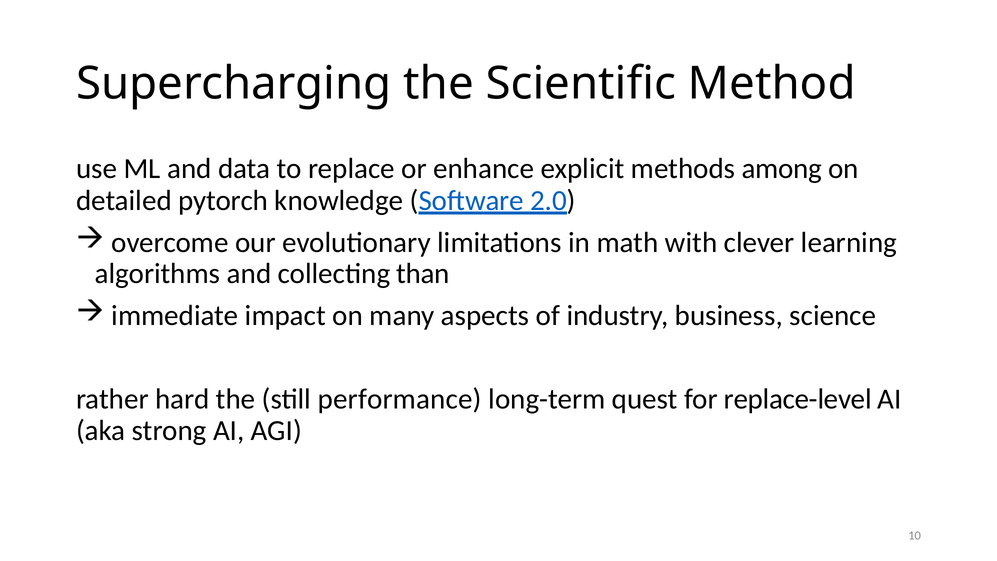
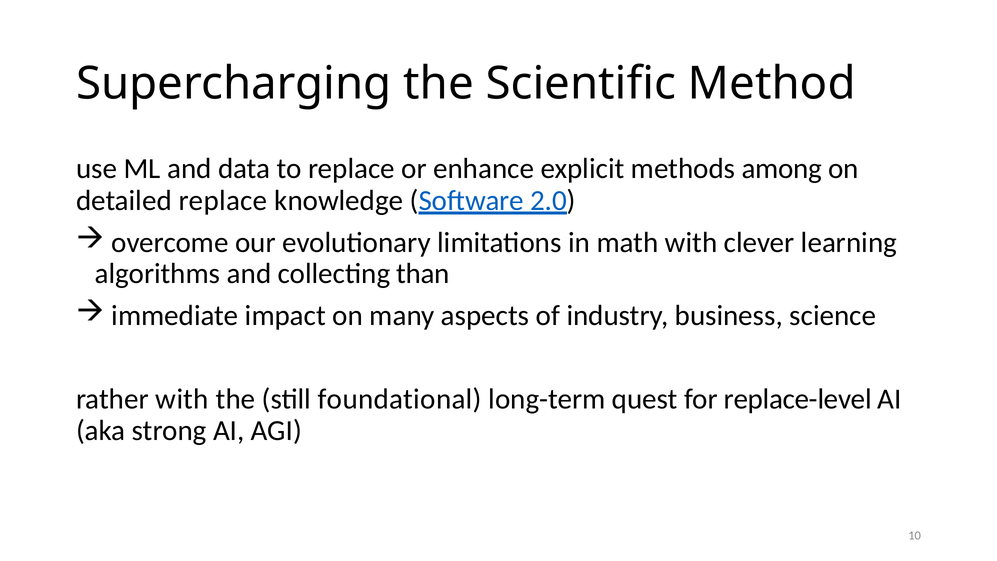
detailed pytorch: pytorch -> replace (223, 200)
rather hard: hard -> with (182, 399)
performance: performance -> foundational (400, 399)
